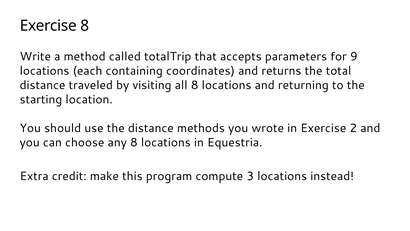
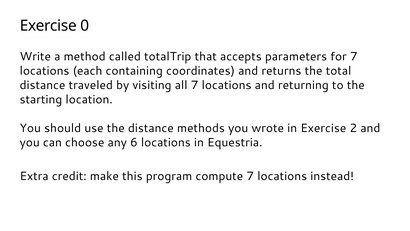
Exercise 8: 8 -> 0 (85, 26)
for 9: 9 -> 7 (354, 56)
all 8: 8 -> 7 (195, 85)
any 8: 8 -> 6 (134, 142)
compute 3: 3 -> 7 (250, 176)
